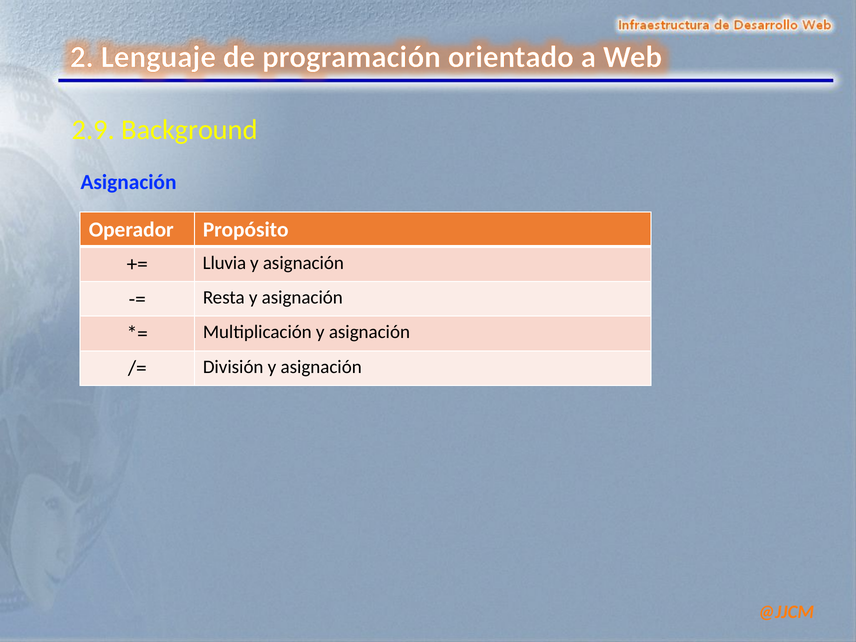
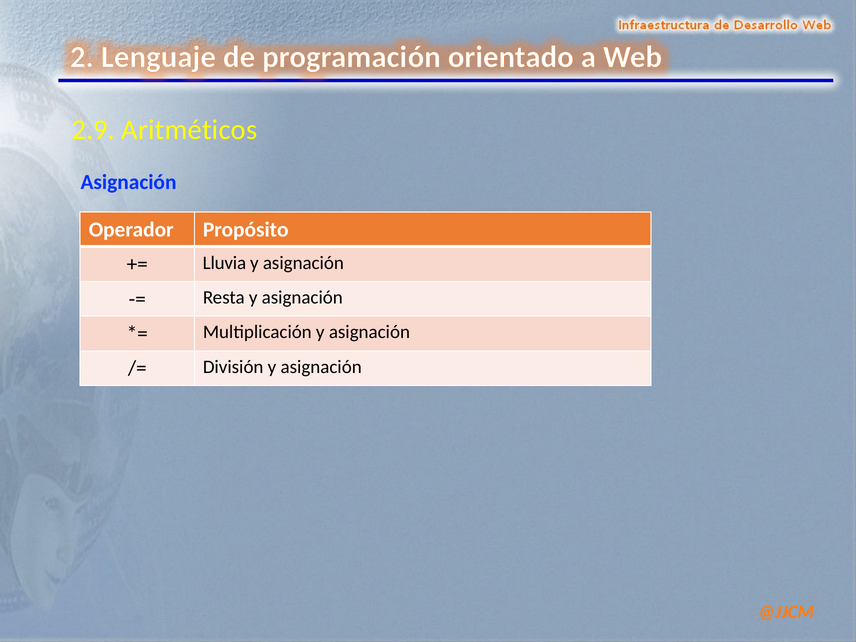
Background: Background -> Aritméticos (189, 130)
